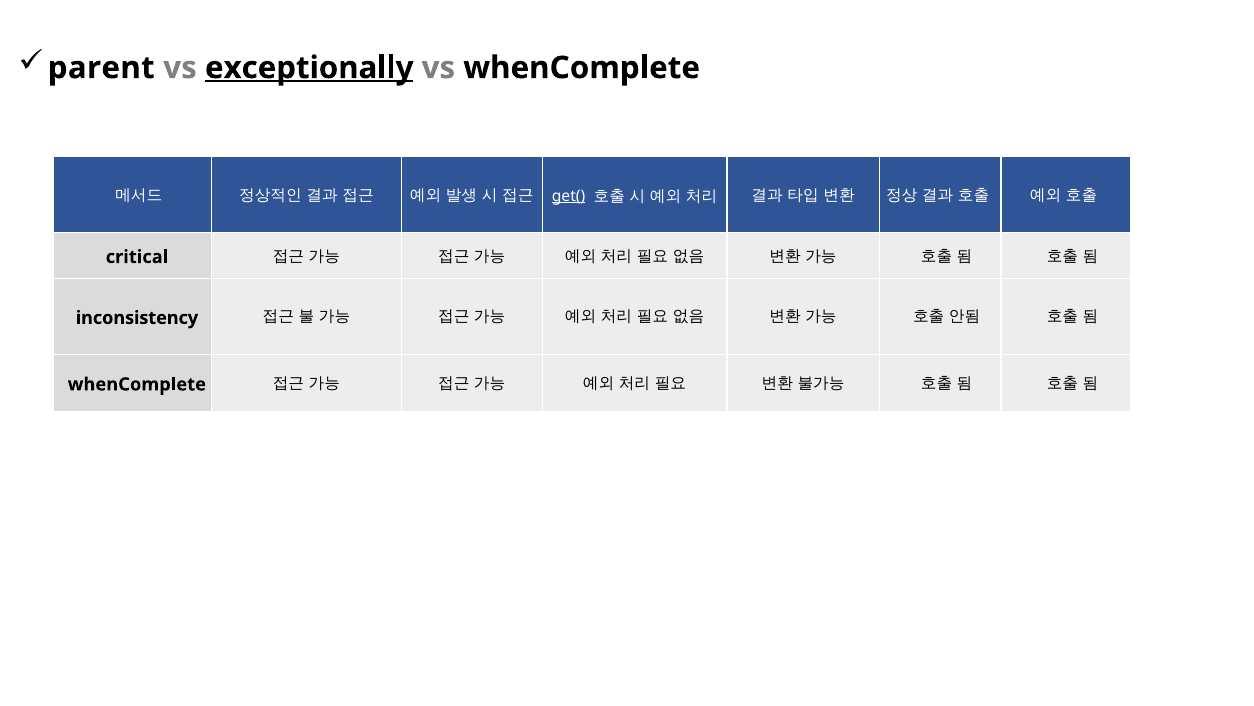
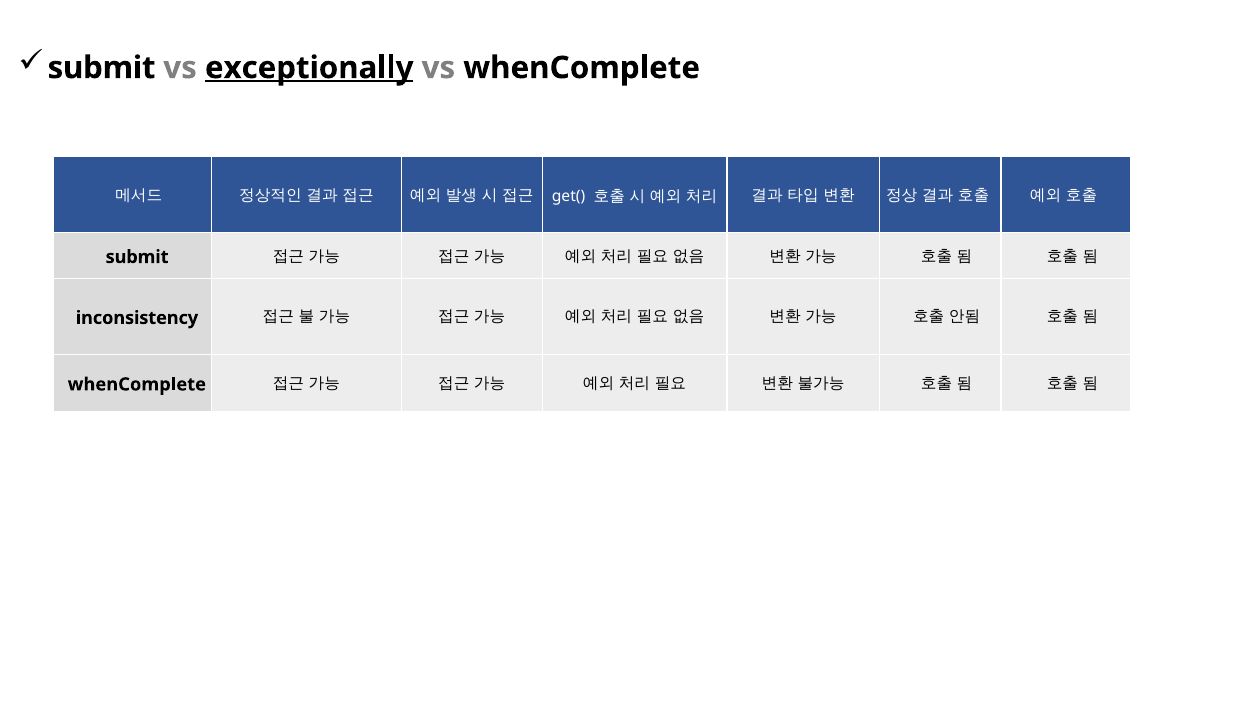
parent: parent -> submit (102, 68)
get( underline: present -> none (569, 196)
critical: critical -> submit (137, 257)
